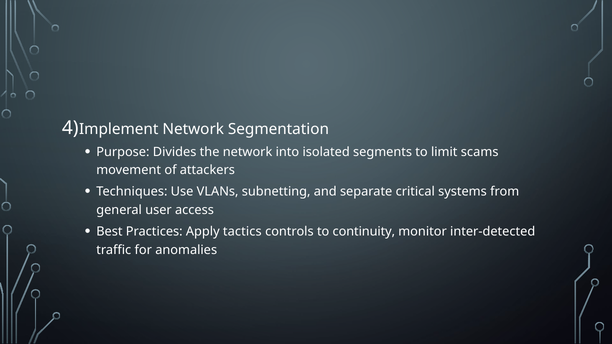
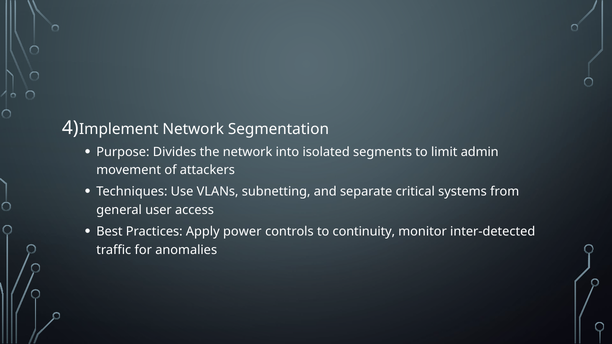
scams: scams -> admin (480, 152)
tactics: tactics -> power (242, 232)
